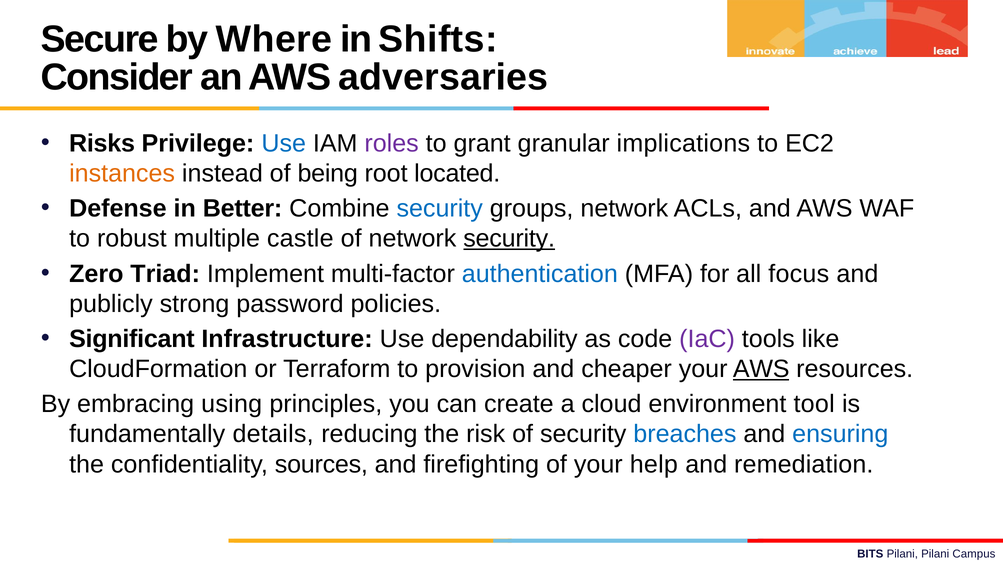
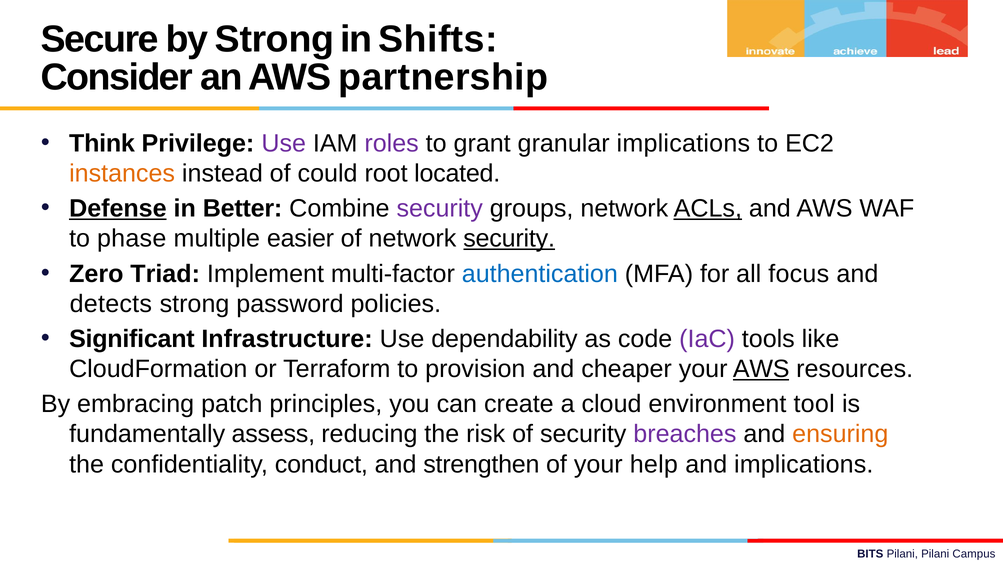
by Where: Where -> Strong (274, 40)
adversaries: adversaries -> partnership (443, 77)
Risks: Risks -> Think (102, 143)
Use colour: blue -> purple (284, 143)
being: being -> could (328, 174)
Defense underline: none -> present (118, 209)
security colour: blue -> purple (440, 209)
ACLs underline: none -> present (708, 209)
robust: robust -> phase (132, 239)
castle: castle -> easier (300, 239)
publicly: publicly -> detects (111, 304)
using: using -> patch (232, 404)
details: details -> assess (273, 434)
breaches colour: blue -> purple (685, 434)
ensuring colour: blue -> orange (840, 434)
sources: sources -> conduct (321, 464)
firefighting: firefighting -> strengthen (481, 464)
and remediation: remediation -> implications (804, 464)
